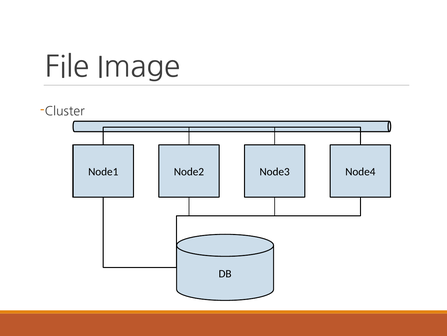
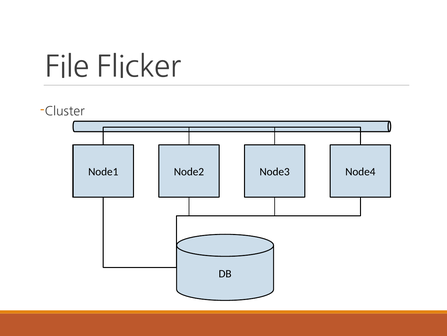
Image: Image -> Flicker (139, 67)
